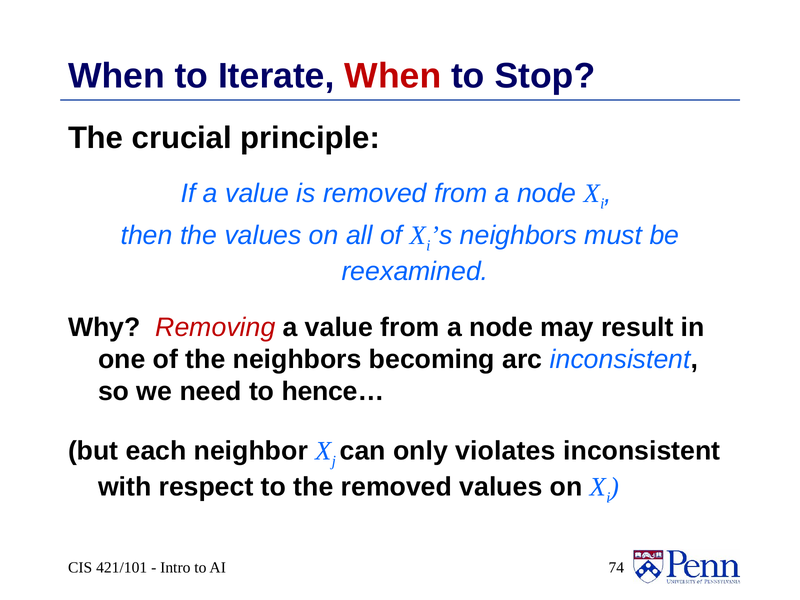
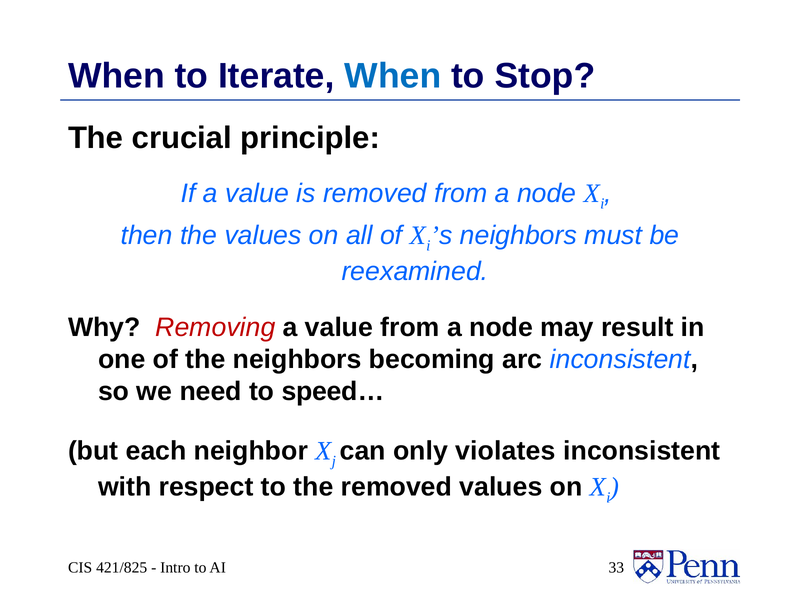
When colour: red -> blue (393, 76)
hence…: hence… -> speed… (333, 392)
421/101: 421/101 -> 421/825 (122, 568)
74: 74 -> 33 (616, 568)
